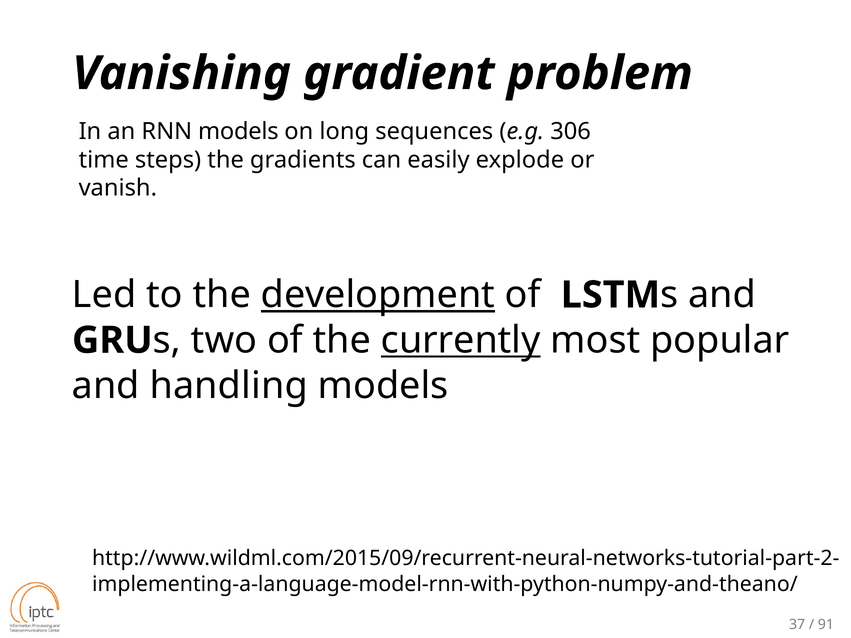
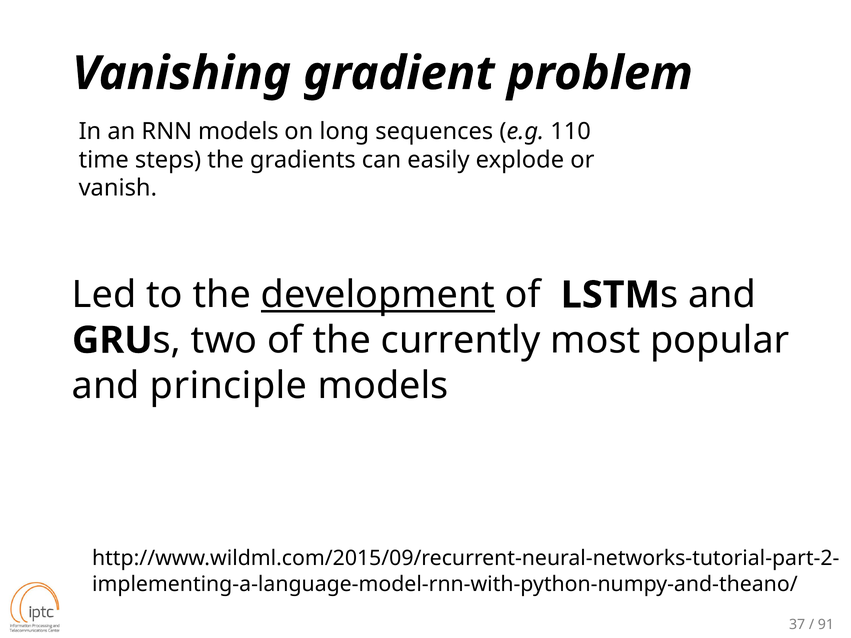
306: 306 -> 110 (571, 131)
currently underline: present -> none (461, 340)
handling: handling -> principle (229, 386)
